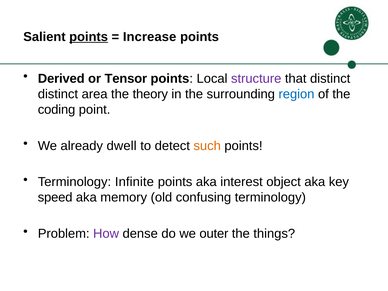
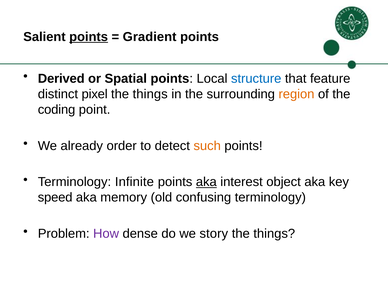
Increase: Increase -> Gradient (150, 37)
Tensor: Tensor -> Spatial (126, 79)
structure colour: purple -> blue (256, 79)
that distinct: distinct -> feature (330, 79)
area: area -> pixel (95, 94)
theory: theory -> things (150, 94)
region colour: blue -> orange (296, 94)
dwell: dwell -> order (122, 146)
aka underline: none -> present (206, 182)
outer: outer -> story (214, 234)
